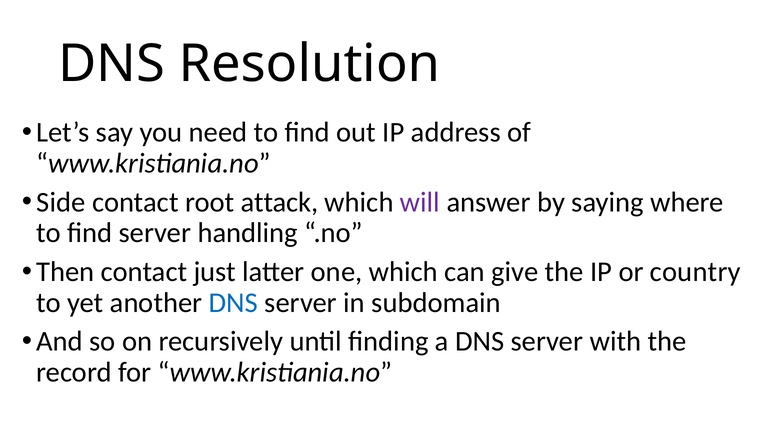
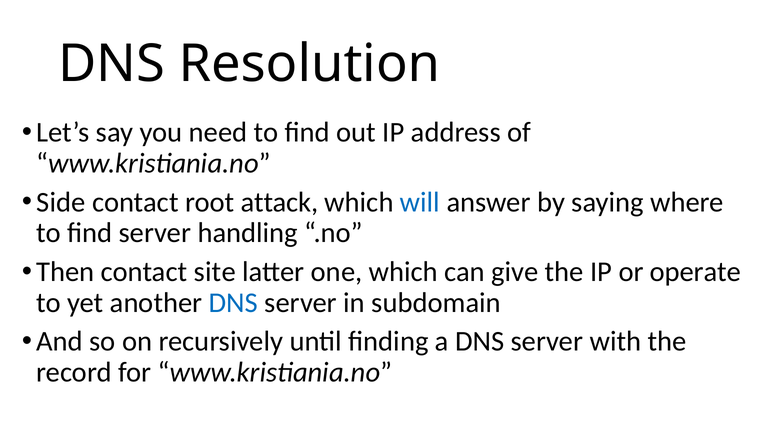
will colour: purple -> blue (420, 202)
just: just -> site (215, 272)
country: country -> operate (695, 272)
